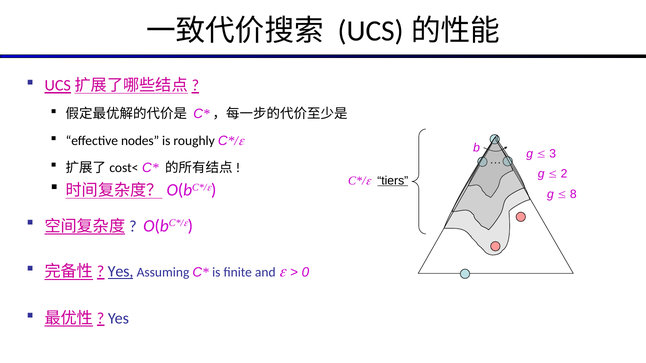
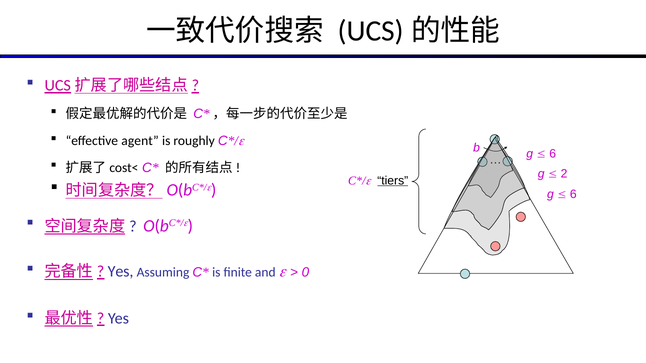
nodes: nodes -> agent (140, 141)
3: 3 -> 6 (553, 154)
8: 8 -> 6 (573, 195)
Yes underline: present -> none (121, 272)
